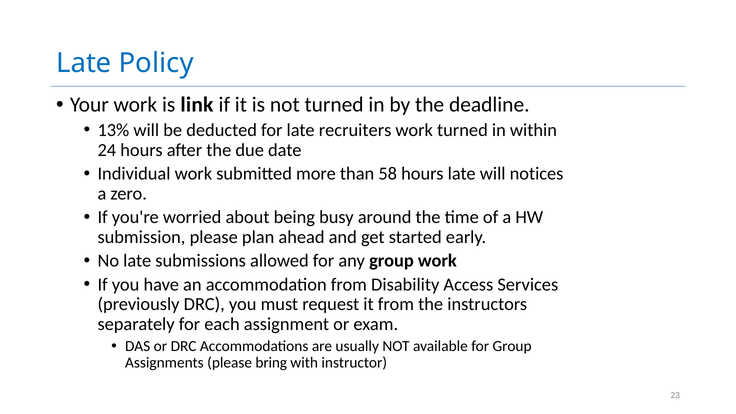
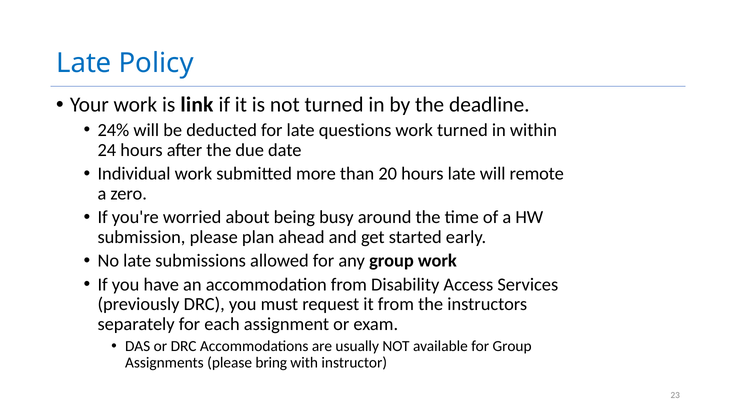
13%: 13% -> 24% (113, 130)
recruiters: recruiters -> questions (355, 130)
58: 58 -> 20 (388, 174)
notices: notices -> remote (537, 174)
